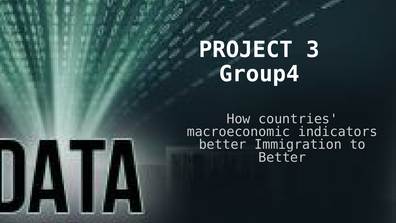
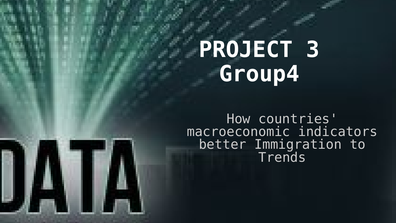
Better: Better -> Trends (282, 157)
